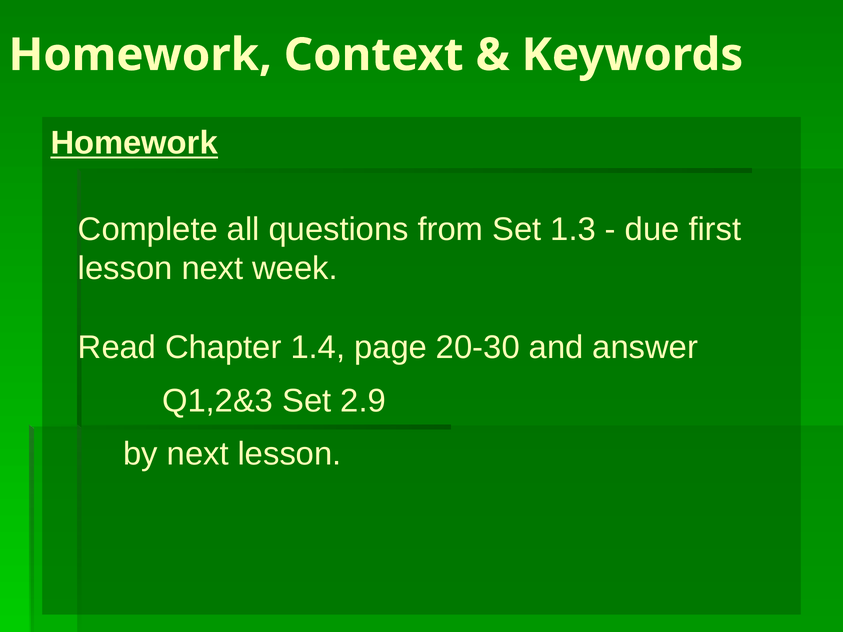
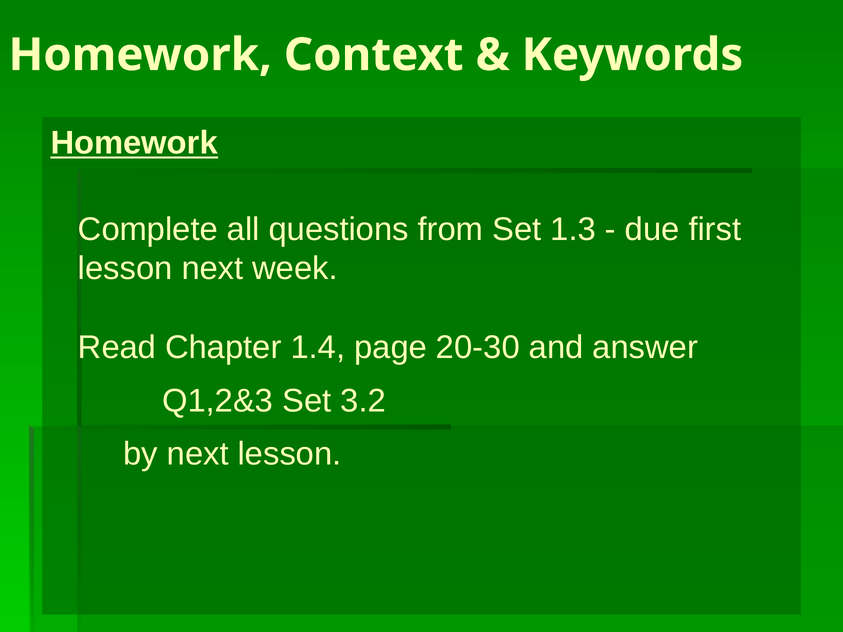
2.9: 2.9 -> 3.2 (363, 401)
